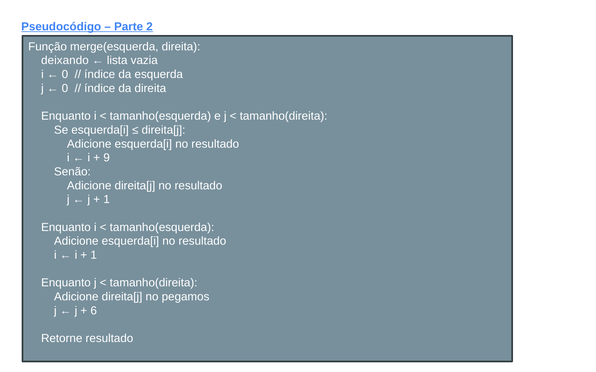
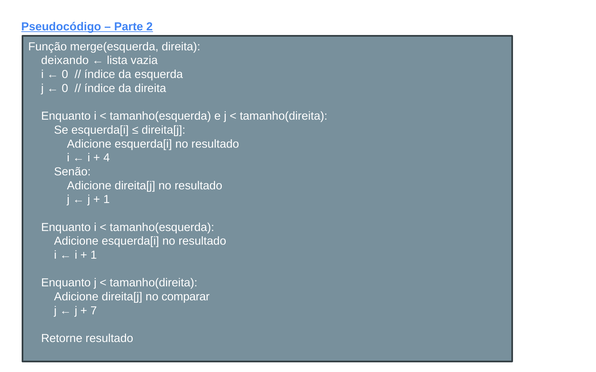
9: 9 -> 4 (107, 158)
pegamos: pegamos -> comparar (186, 297)
6: 6 -> 7 (94, 311)
